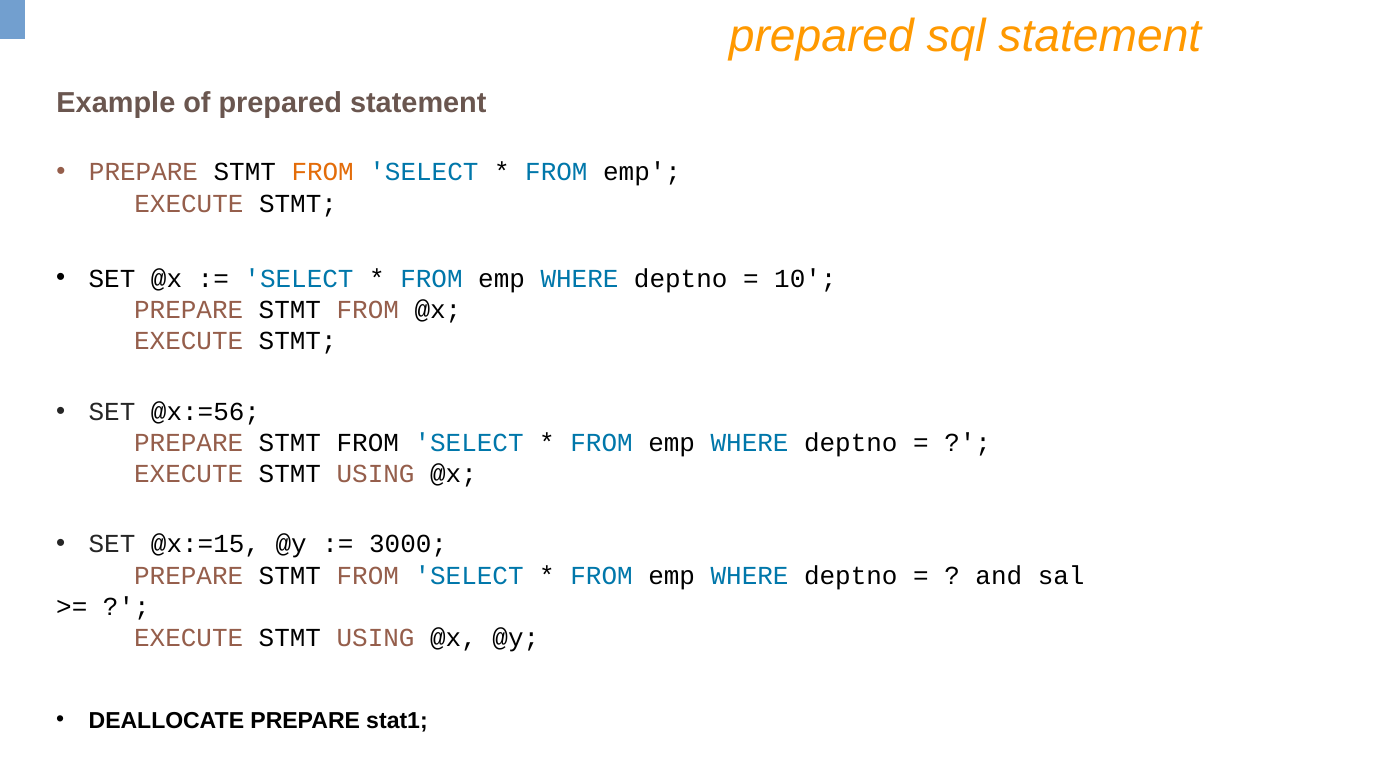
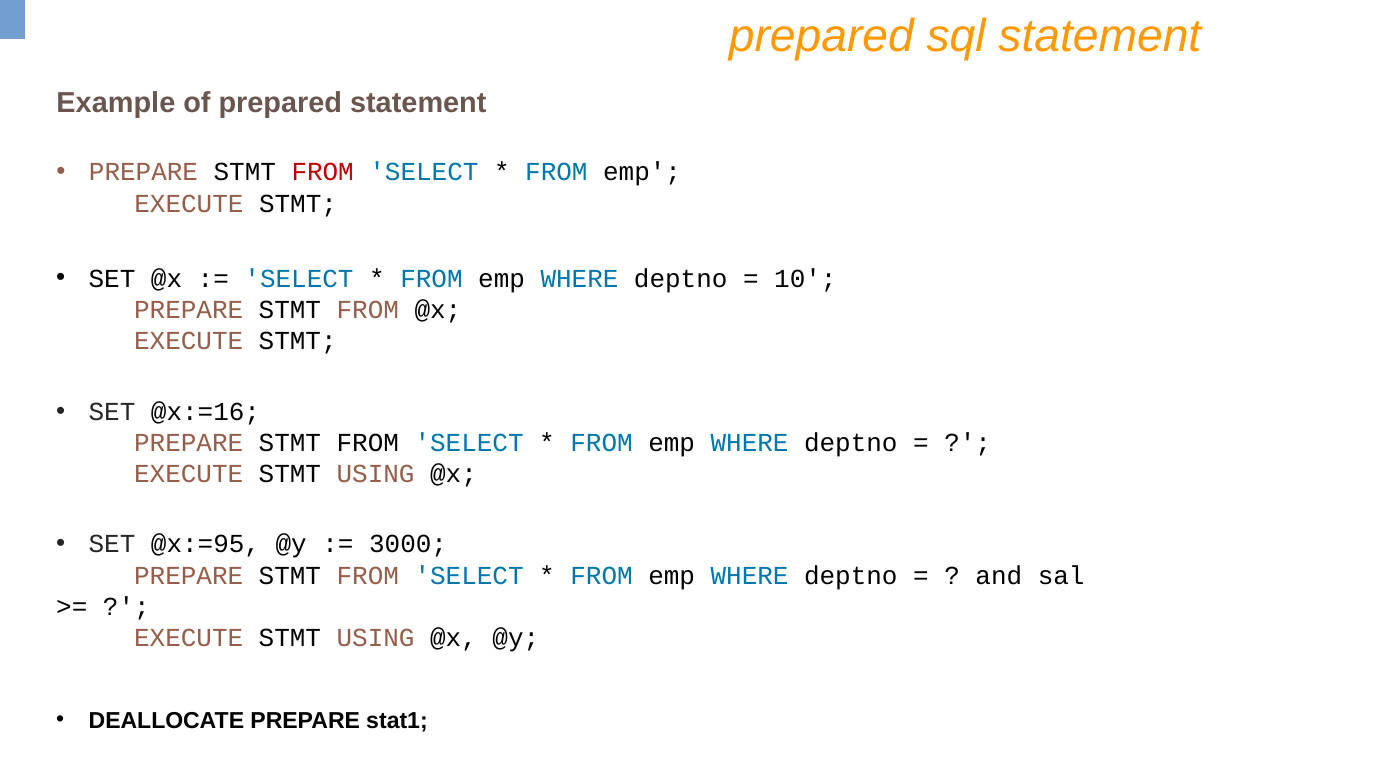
FROM colour: orange -> red (323, 172)
@x:=56: @x:=56 -> @x:=16 (206, 412)
@x:=15: @x:=15 -> @x:=95 (206, 544)
